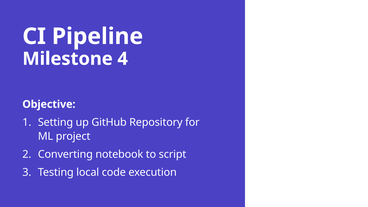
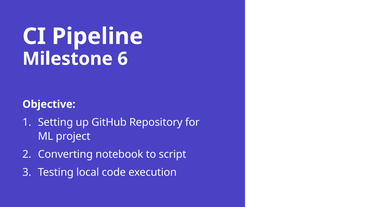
4: 4 -> 6 (123, 59)
